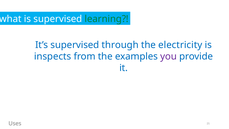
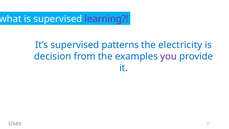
learning colour: green -> purple (107, 19)
through: through -> patterns (120, 45)
inspects: inspects -> decision (53, 56)
